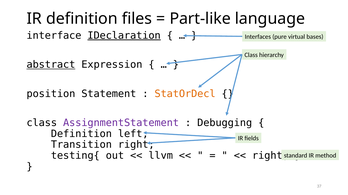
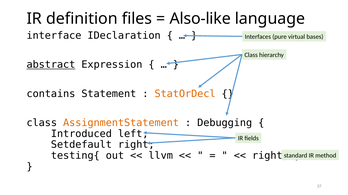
Part-like: Part-like -> Also-like (200, 19)
IDeclaration underline: present -> none (124, 36)
position: position -> contains (51, 94)
AssignmentStatement colour: purple -> orange (121, 123)
Definition: Definition -> Introduced (81, 134)
Transition: Transition -> Setdefault (81, 145)
